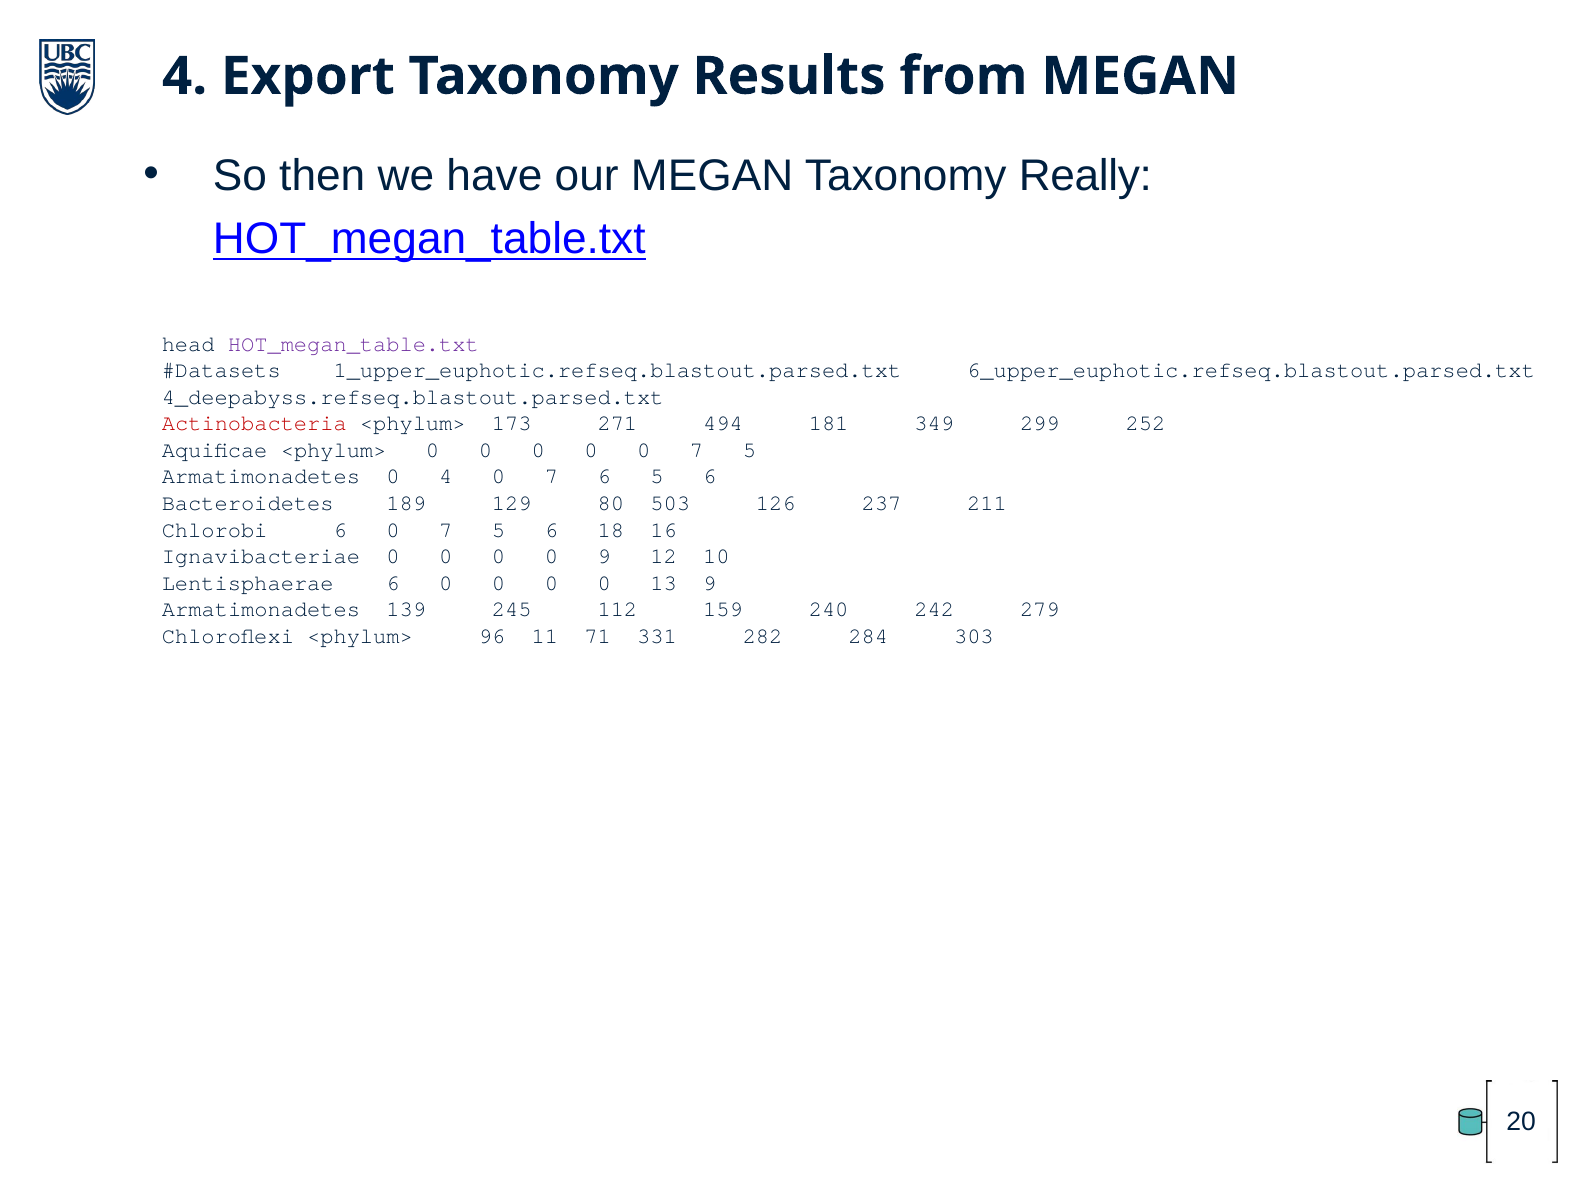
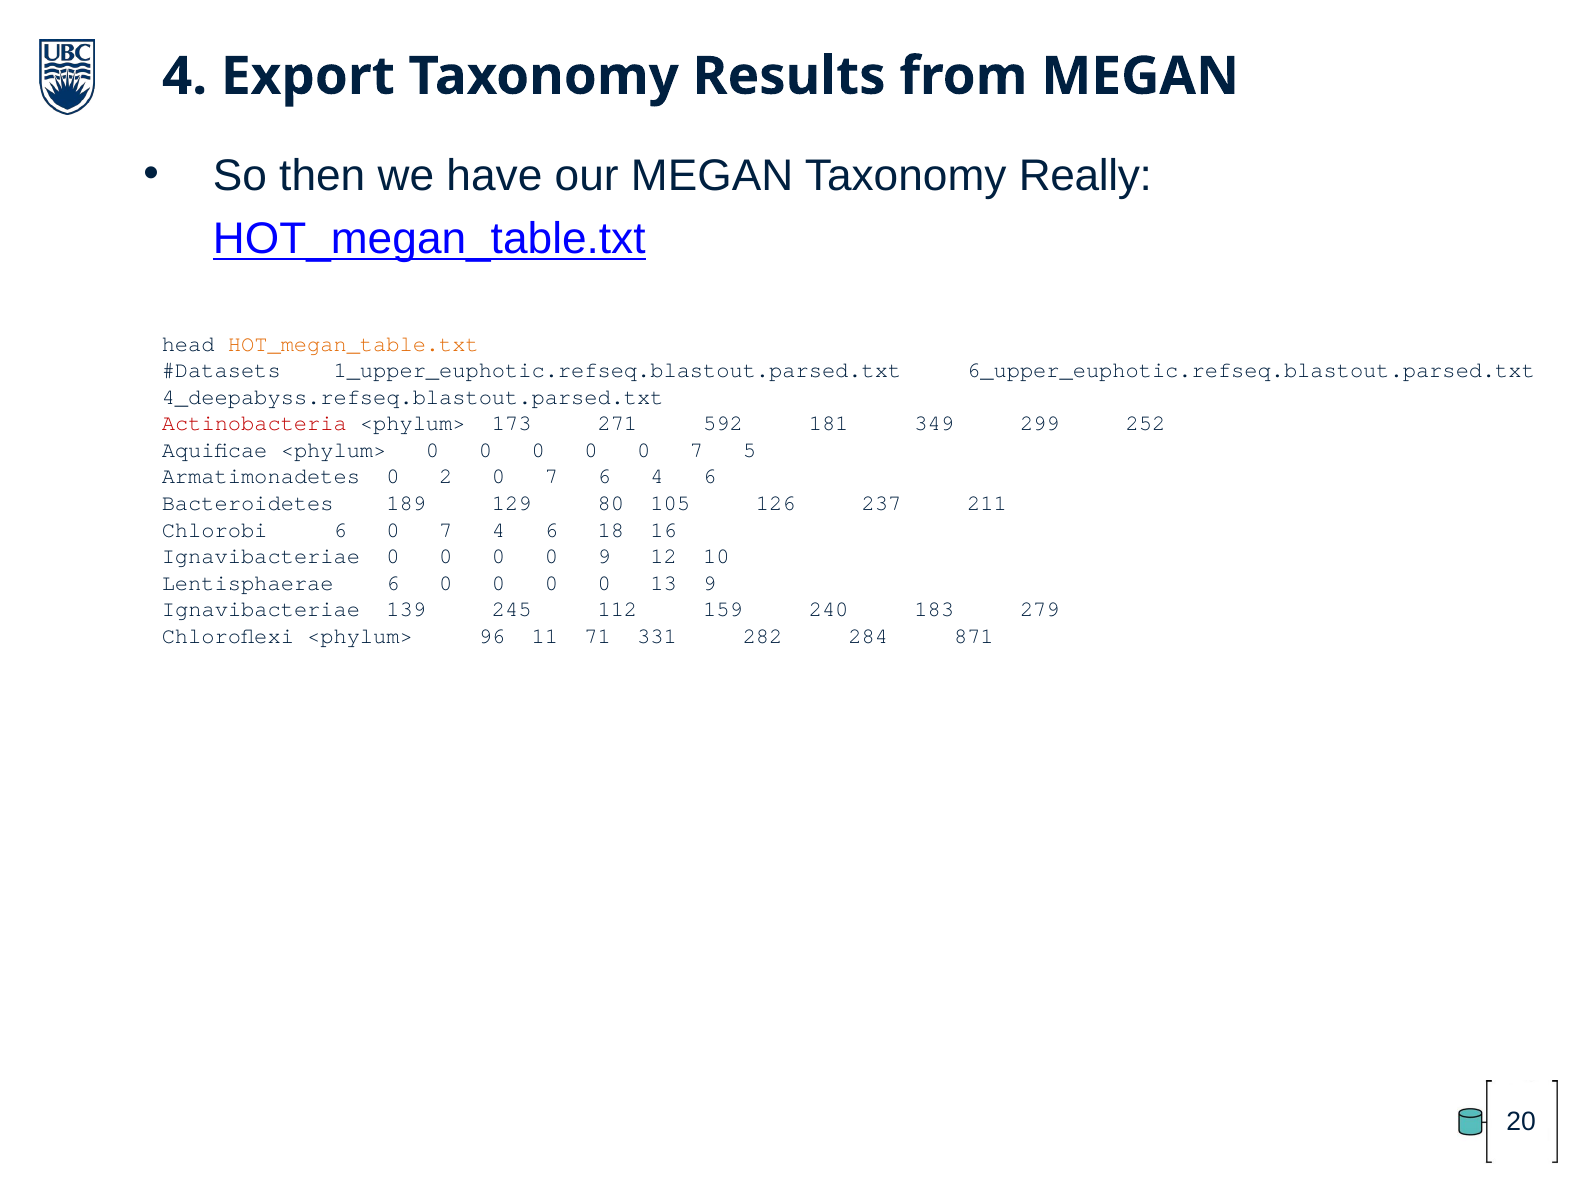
HOT_megan_table.txt colour: purple -> orange (353, 344)
494: 494 -> 592 (723, 423)
0 4: 4 -> 2 (446, 476)
6 5: 5 -> 4 (657, 476)
503: 503 -> 105 (670, 503)
6 0 7 5: 5 -> 4 (498, 530)
Armatimonadetes: Armatimonadetes -> Ignavibacteriae (261, 609)
242: 242 -> 183 (934, 609)
303: 303 -> 871 (974, 636)
